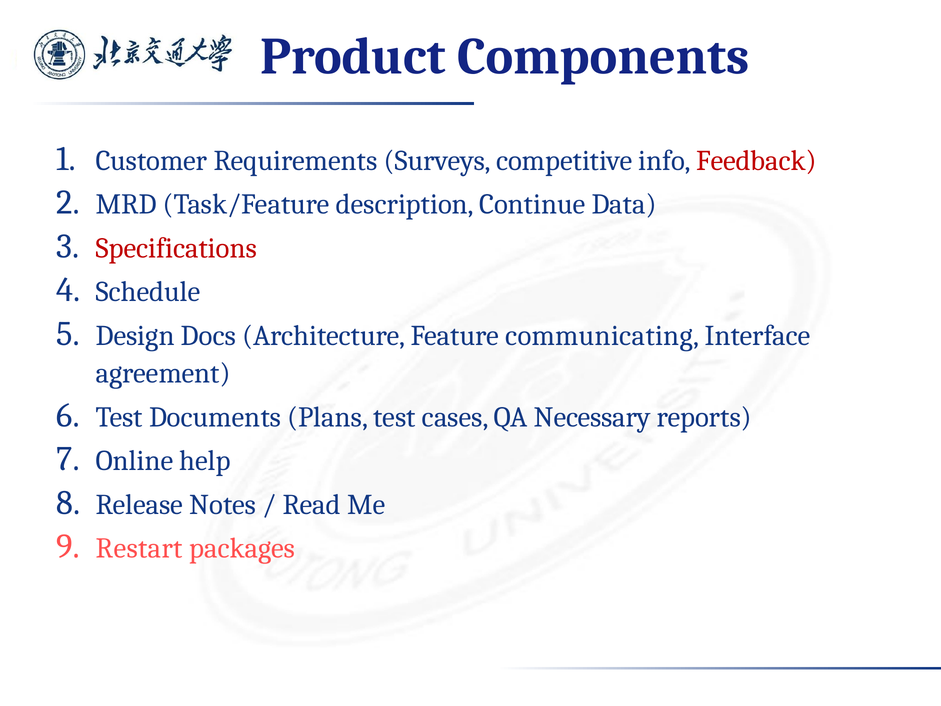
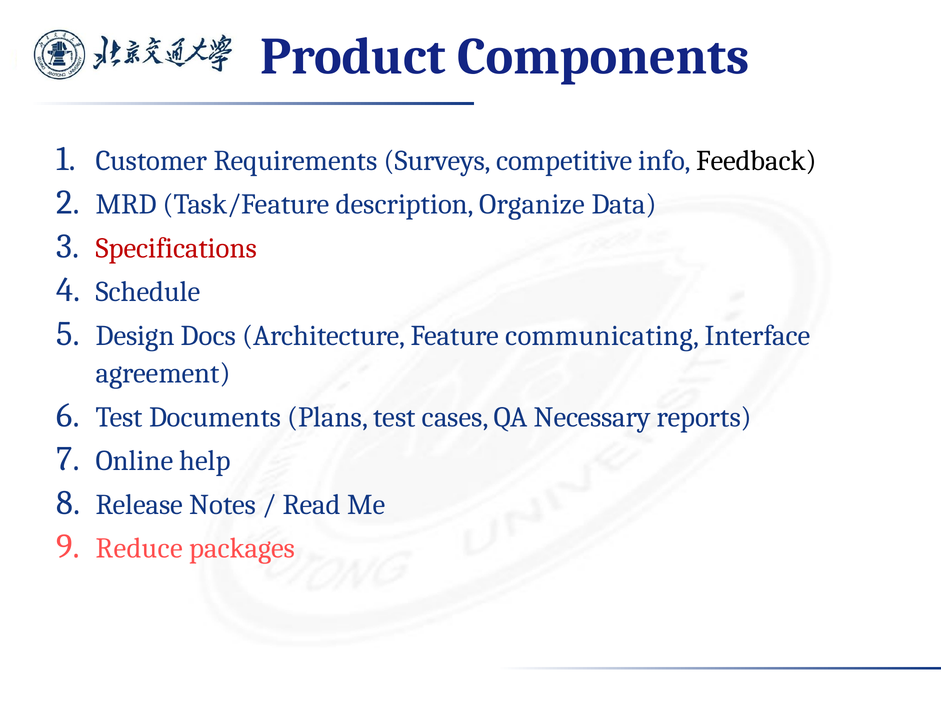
Feedback colour: red -> black (756, 161)
Continue: Continue -> Organize (532, 204)
Restart: Restart -> Reduce (139, 548)
